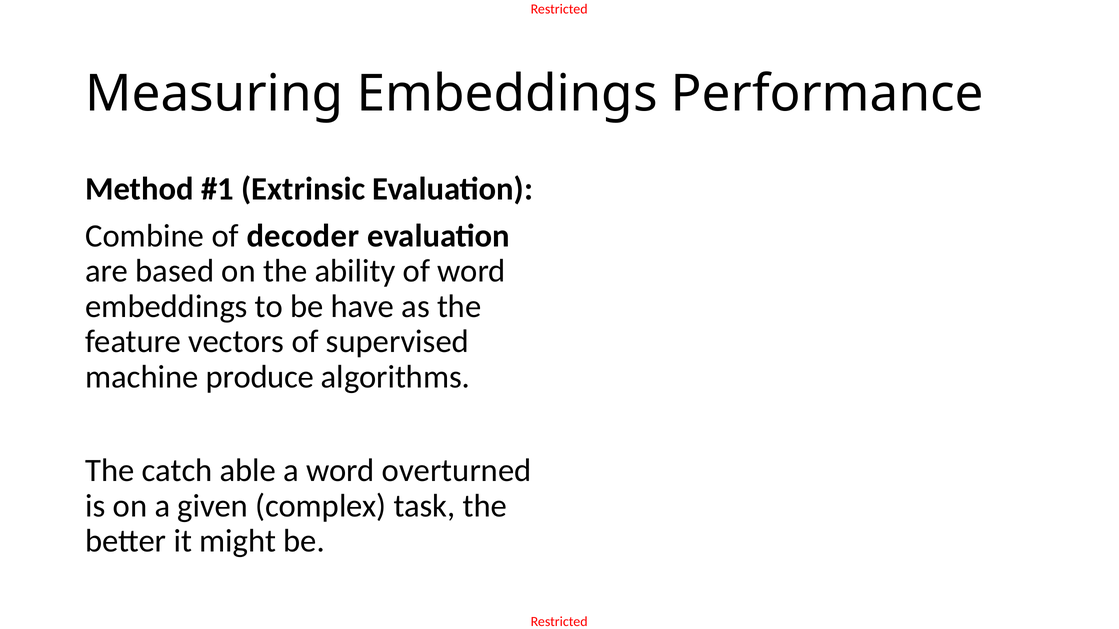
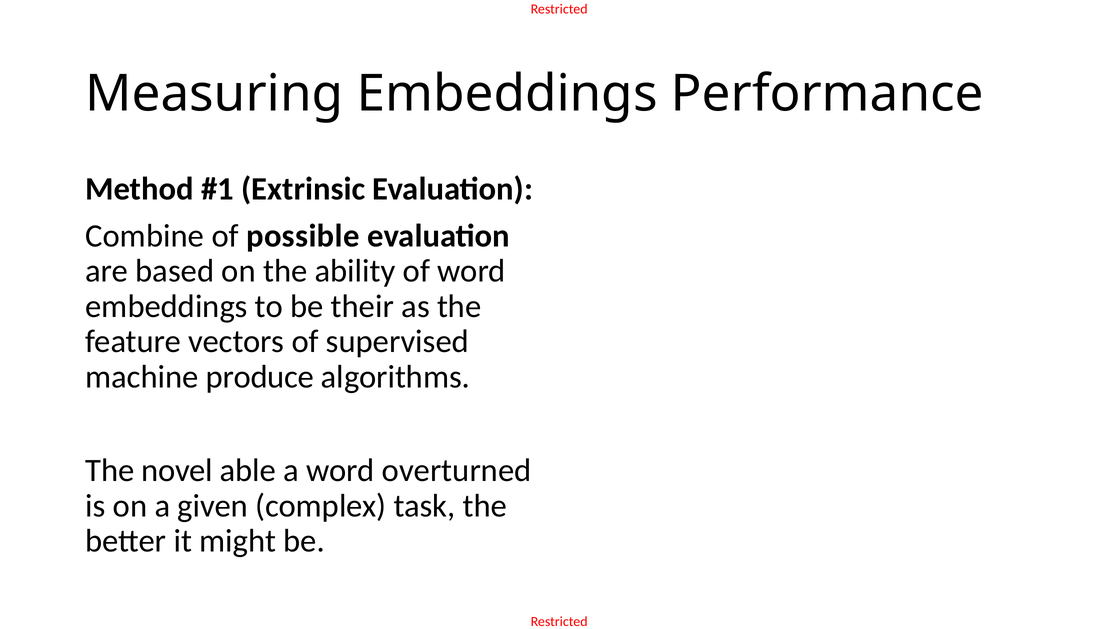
decoder: decoder -> possible (303, 236)
have: have -> their (362, 307)
catch: catch -> novel (177, 471)
